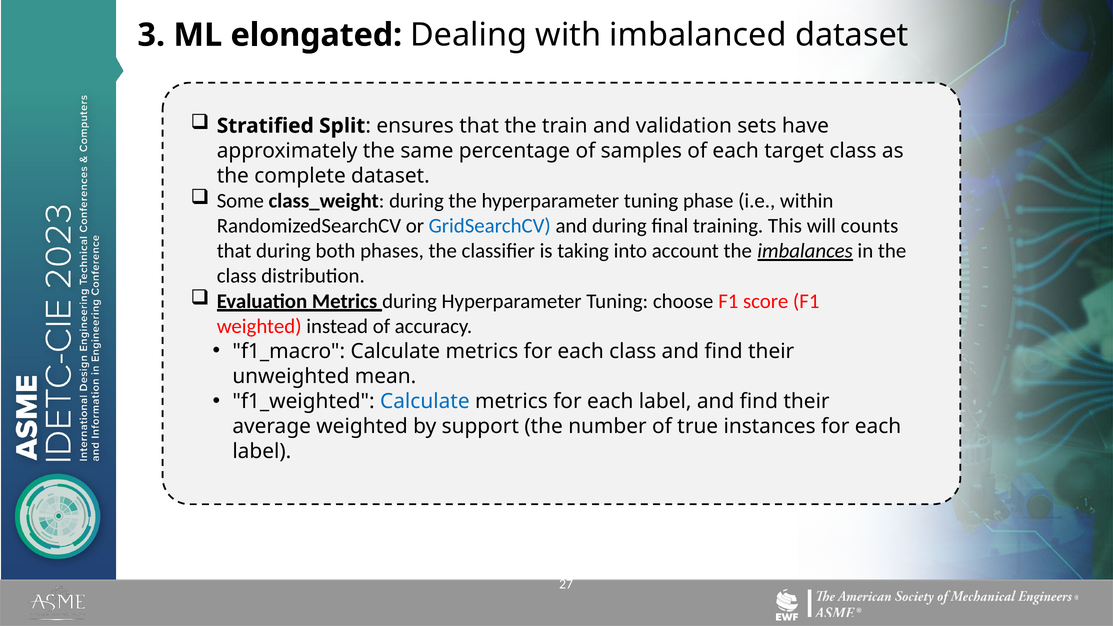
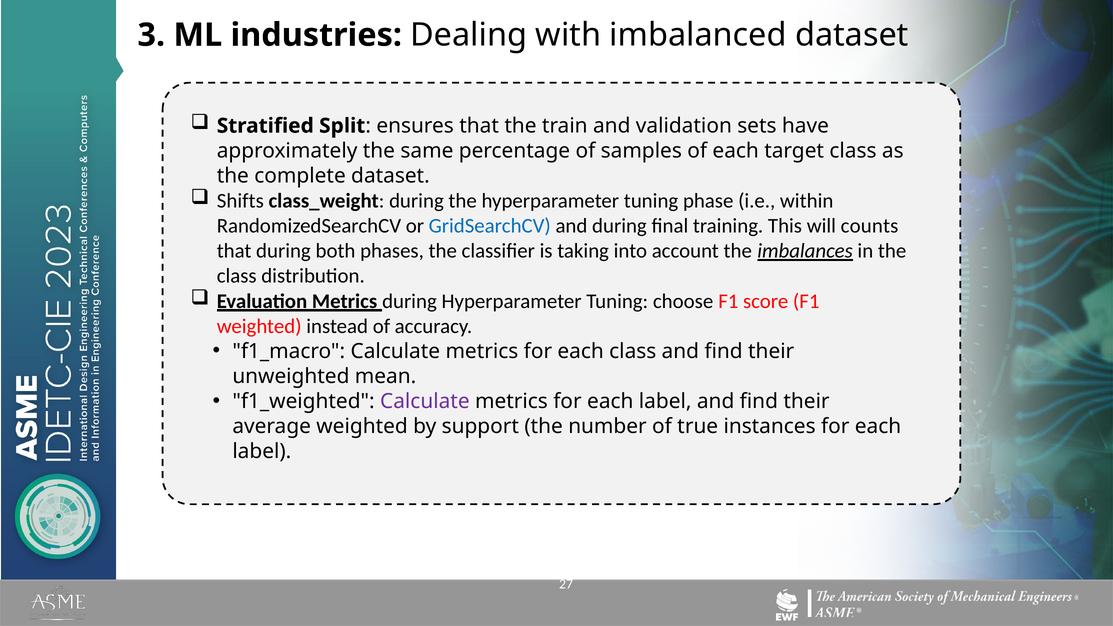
elongated: elongated -> industries (316, 35)
Some: Some -> Shifts (240, 201)
Calculate colour: blue -> purple (425, 401)
